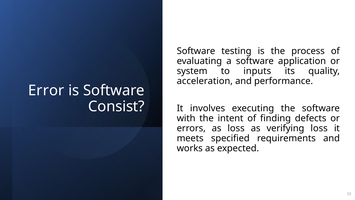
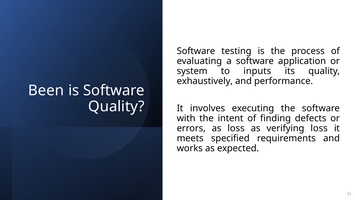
acceleration: acceleration -> exhaustively (205, 81)
Error: Error -> Been (46, 90)
Consist: Consist -> Quality (116, 106)
